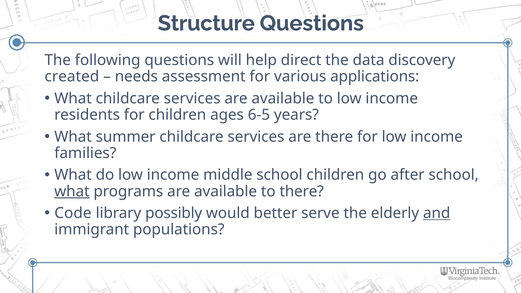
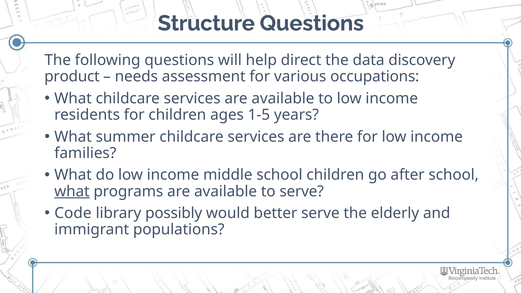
created: created -> product (72, 77)
applications: applications -> occupations (375, 77)
6-5: 6-5 -> 1-5 (259, 115)
to there: there -> serve (302, 191)
and underline: present -> none (437, 213)
